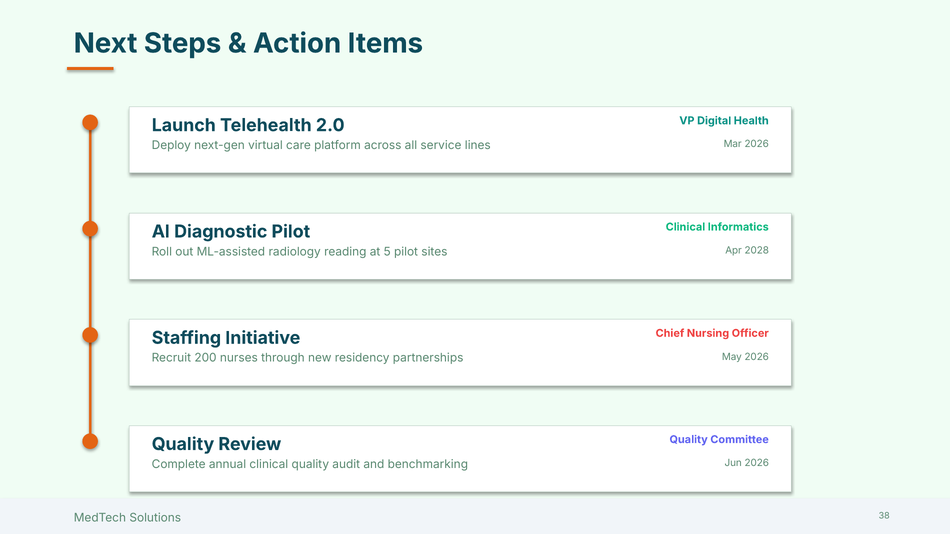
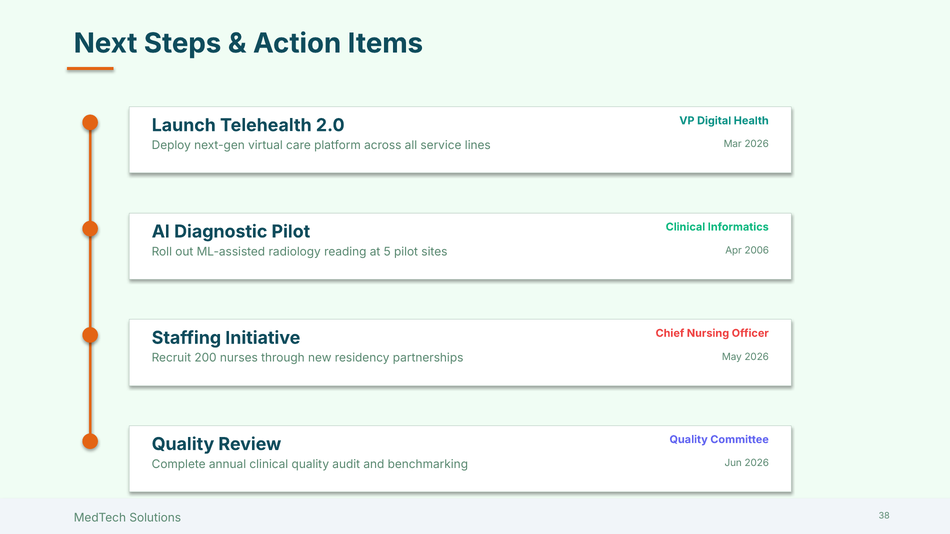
2028: 2028 -> 2006 (757, 251)
